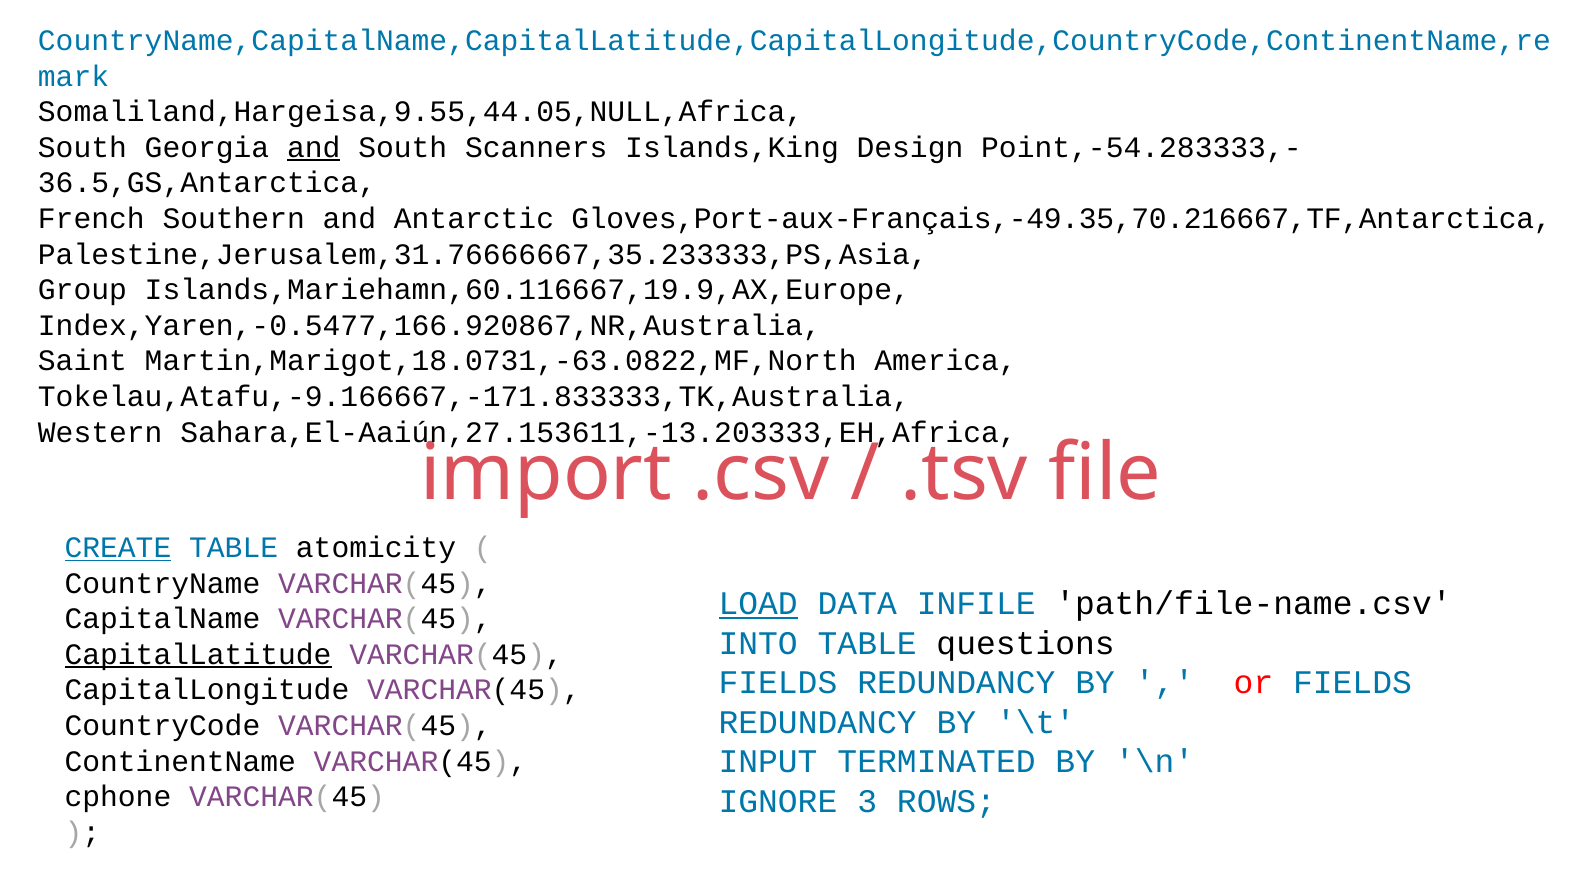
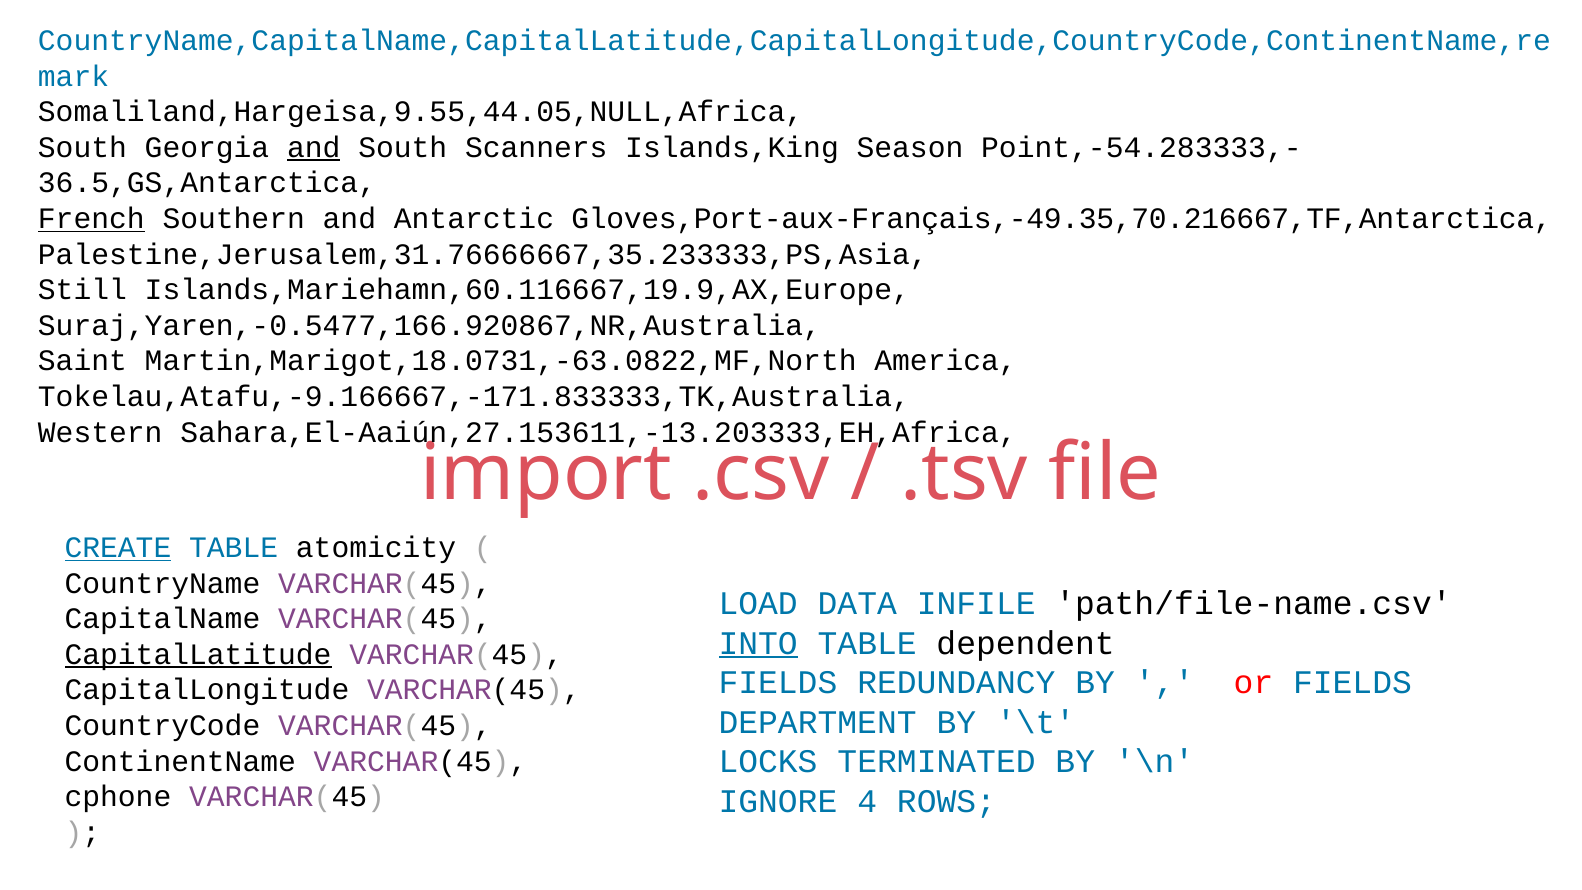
Design: Design -> Season (910, 148)
French underline: none -> present (91, 219)
Group: Group -> Still (82, 290)
Index,Yaren,-0.5477,166.920867,NR,Australia: Index,Yaren,-0.5477,166.920867,NR,Australia -> Suraj,Yaren,-0.5477,166.920867,NR,Australia (429, 326)
LOAD underline: present -> none (758, 604)
INTO underline: none -> present (758, 643)
questions: questions -> dependent (1026, 643)
REDUNDANCY: REDUNDANCY -> DEPARTMENT (818, 722)
INPUT: INPUT -> LOCKS (768, 762)
3: 3 -> 4 (867, 801)
